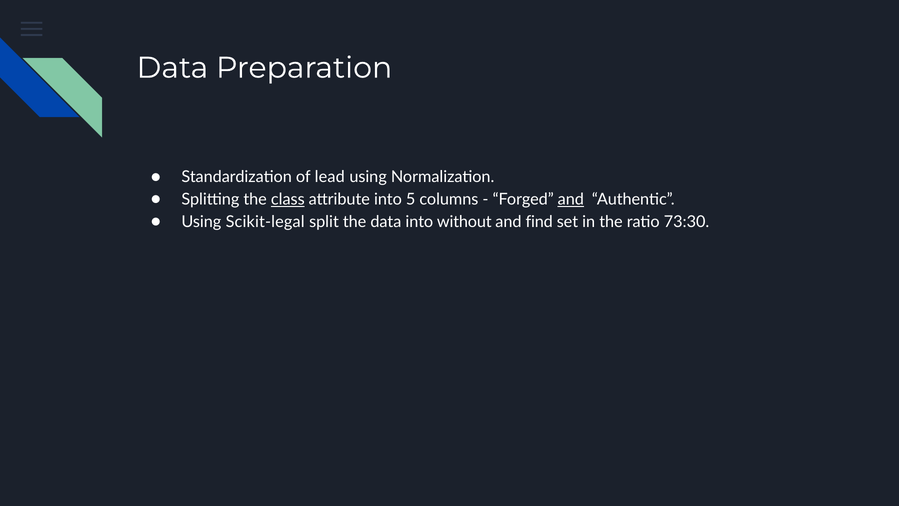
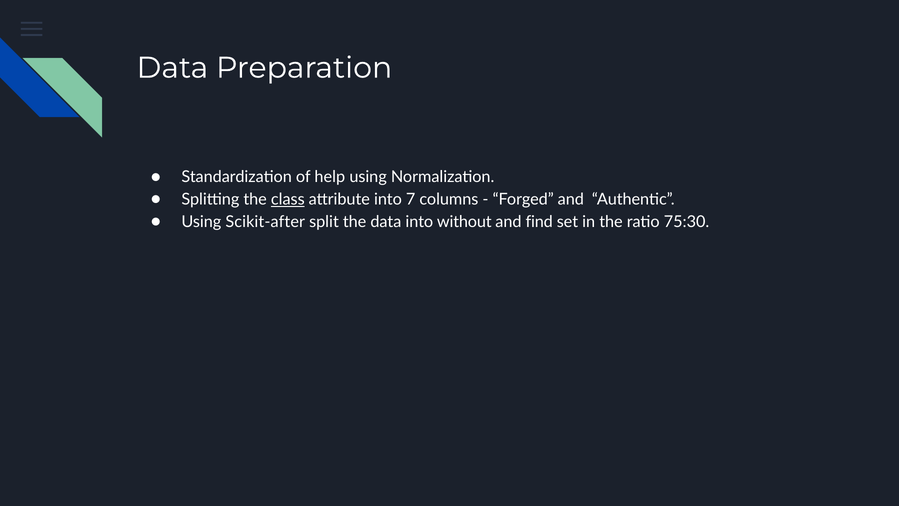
lead: lead -> help (330, 177)
5: 5 -> 7 (411, 199)
and underline: present -> none (571, 199)
Scikit-legal: Scikit-legal -> Scikit-after (265, 222)
73:30: 73:30 -> 75:30 (687, 222)
